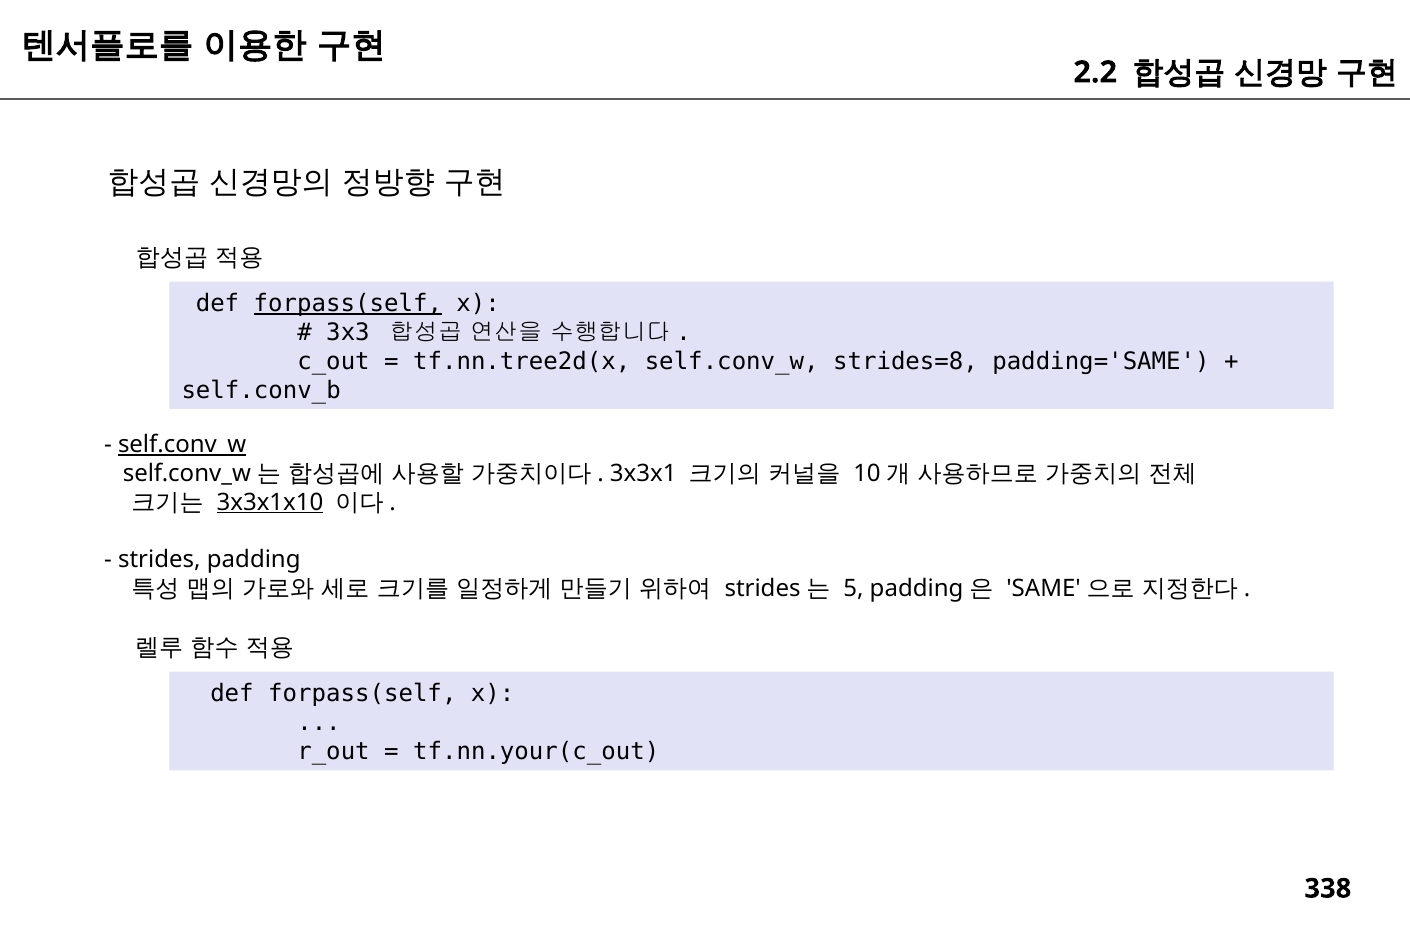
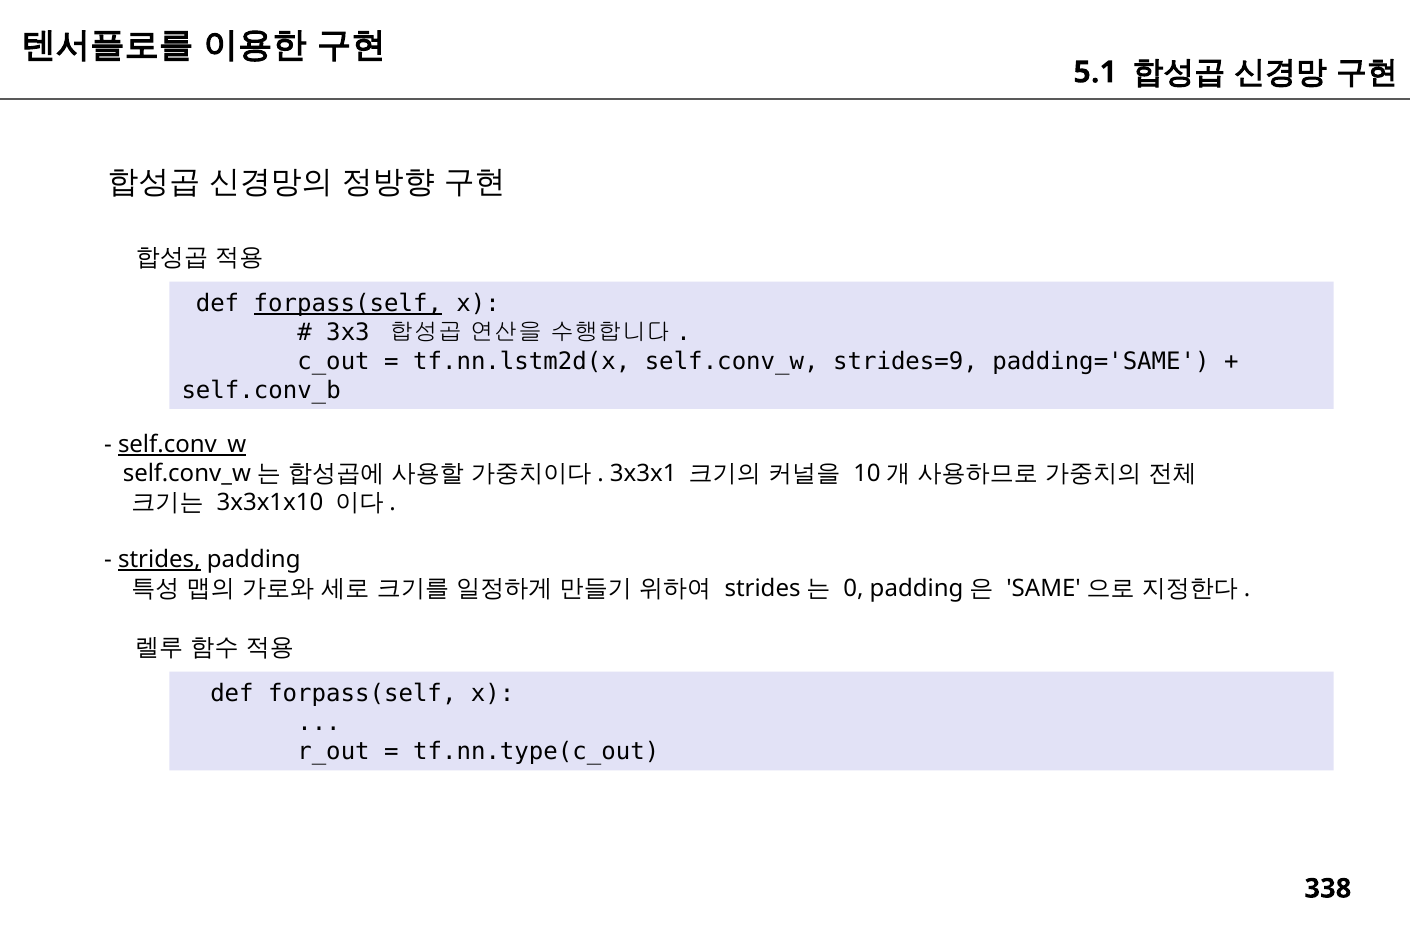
2.2: 2.2 -> 5.1 (1095, 72)
tf.nn.tree2d(x: tf.nn.tree2d(x -> tf.nn.lstm2d(x (522, 361)
strides=8: strides=8 -> strides=9 (905, 361)
3x3x1x10 underline: present -> none (270, 502)
strides underline: none -> present (159, 560)
5: 5 -> 0 (853, 589)
tf.nn.your(c_out: tf.nn.your(c_out -> tf.nn.type(c_out (536, 752)
